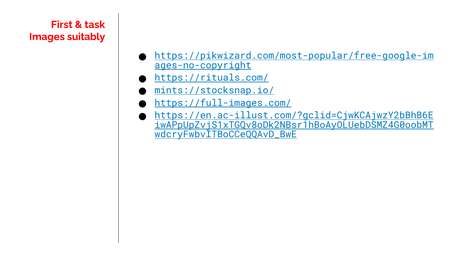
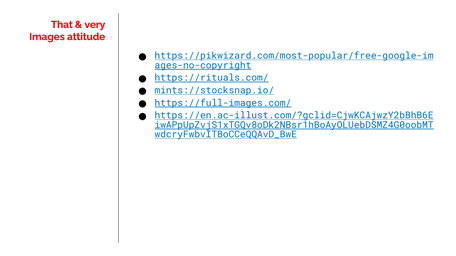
First: First -> That (62, 25)
task: task -> very (95, 25)
suitably: suitably -> attitude (86, 37)
